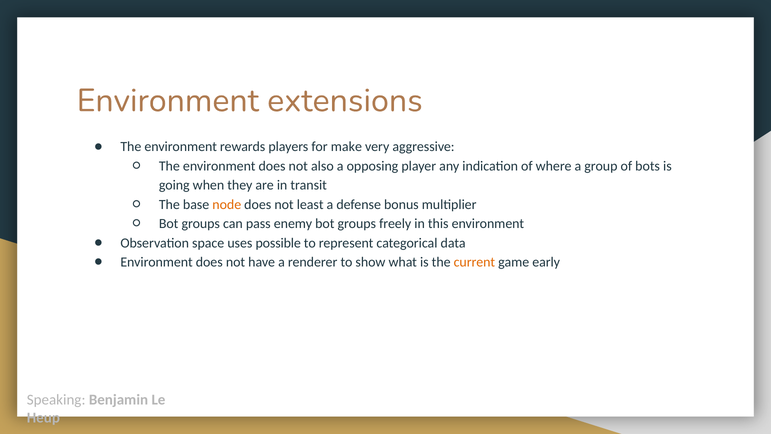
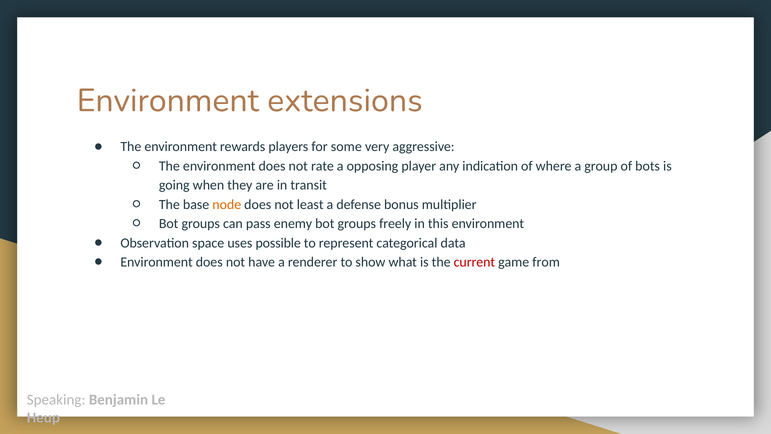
make: make -> some (346, 147)
also: also -> rate (322, 166)
current colour: orange -> red (474, 262)
early: early -> from (546, 262)
